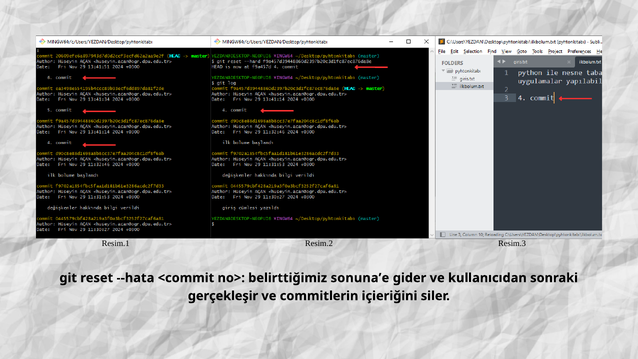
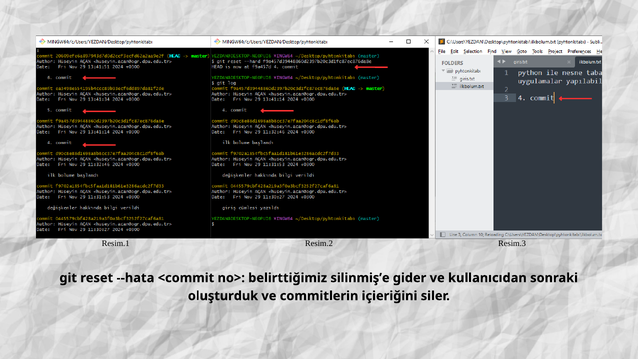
sonuna’e: sonuna’e -> silinmiş’e (360, 278)
gerçekleşir: gerçekleşir -> oluşturduk (223, 296)
